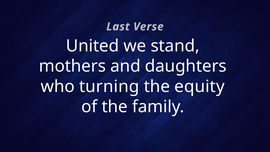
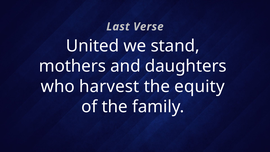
turning: turning -> harvest (109, 86)
